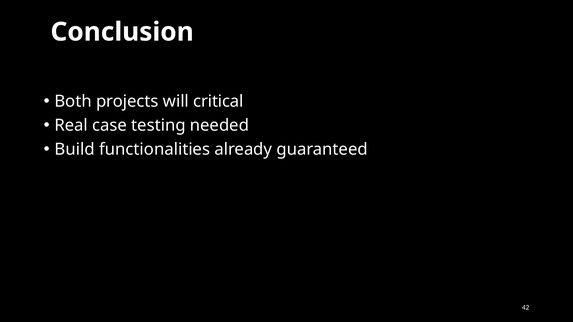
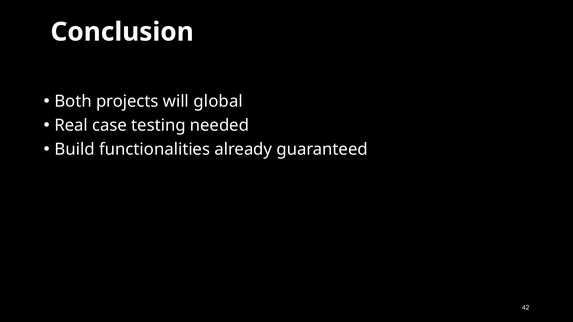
critical: critical -> global (218, 101)
